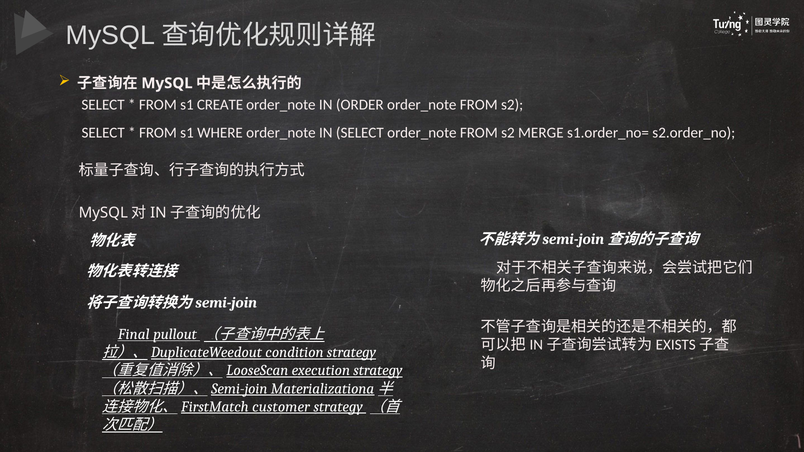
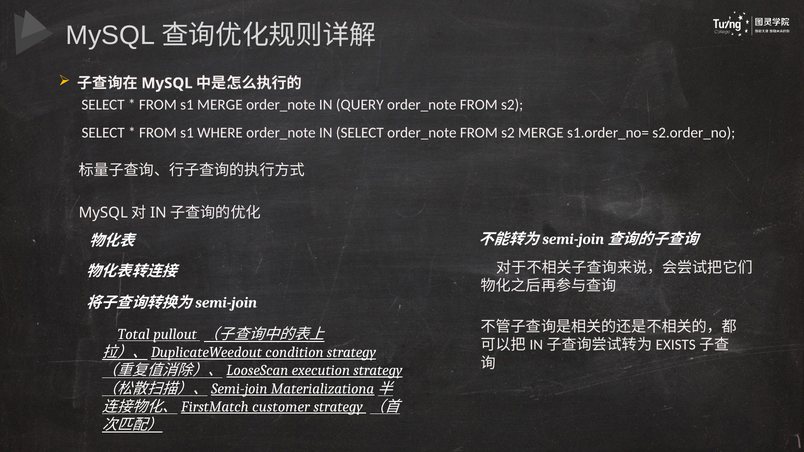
s1 CREATE: CREATE -> MERGE (220, 105)
ORDER: ORDER -> QUERY (360, 105)
Final: Final -> Total (134, 334)
